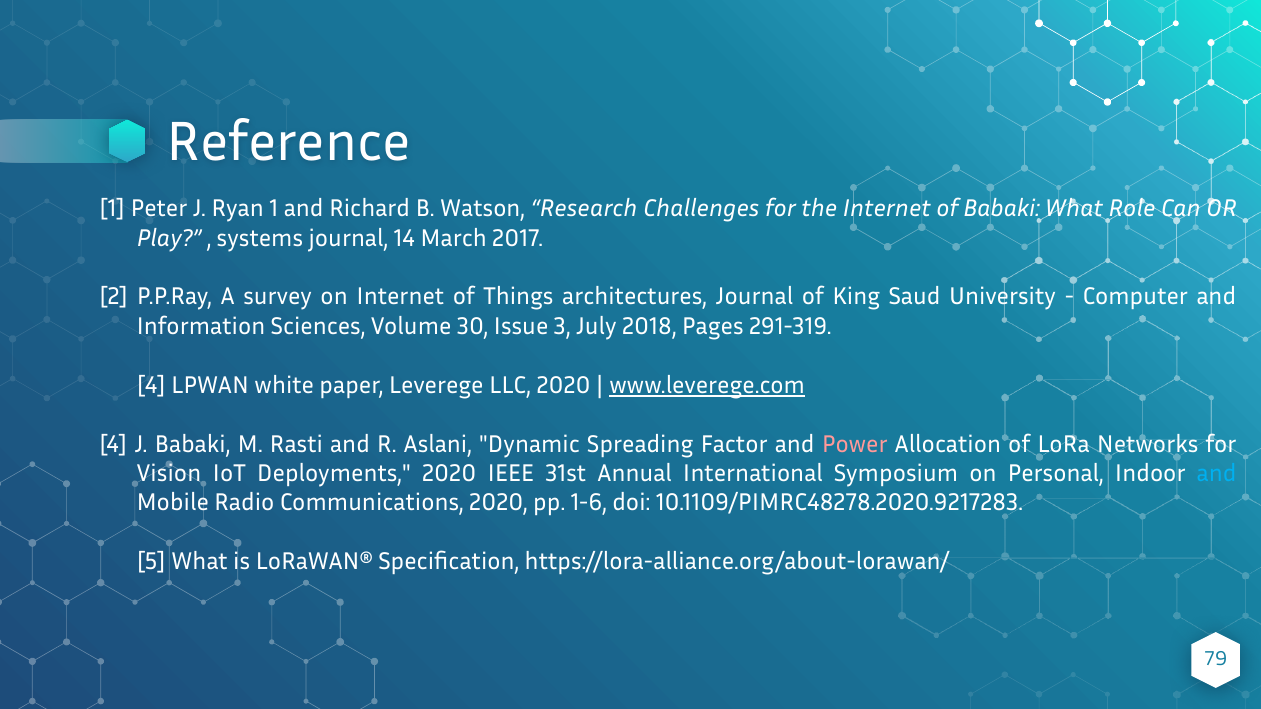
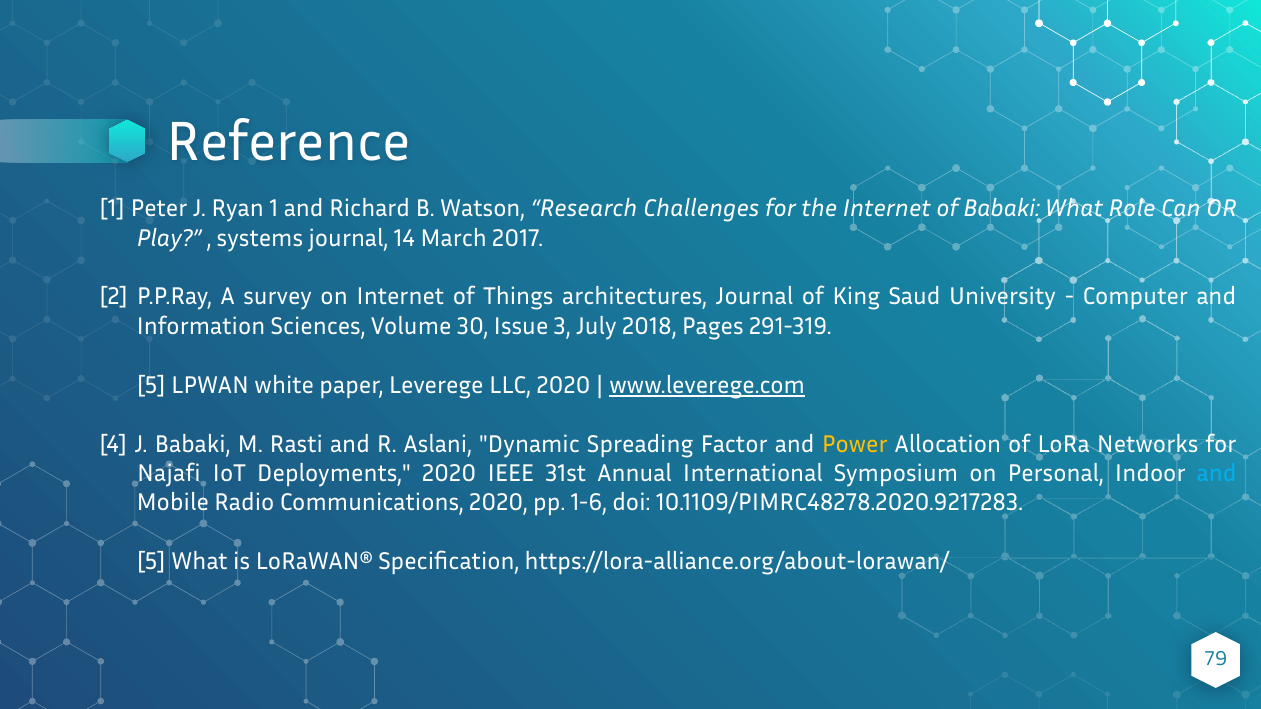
4: 4 -> 5 (151, 385)
Power colour: pink -> yellow (855, 444)
Vision: Vision -> Najafi (169, 474)
